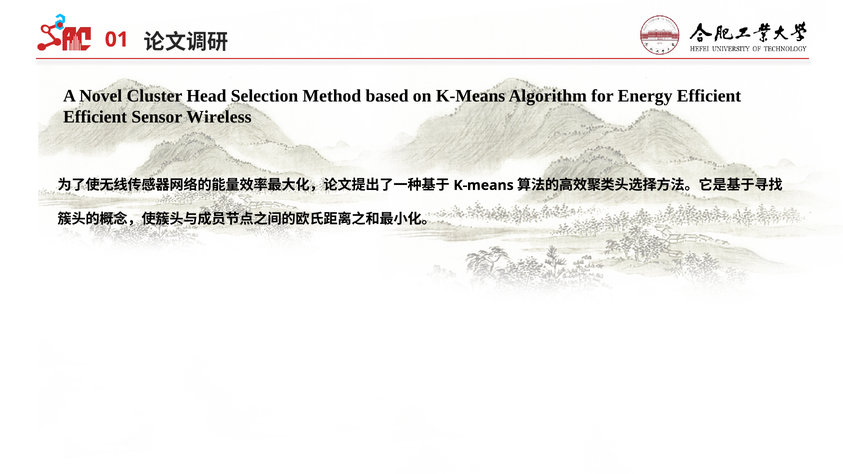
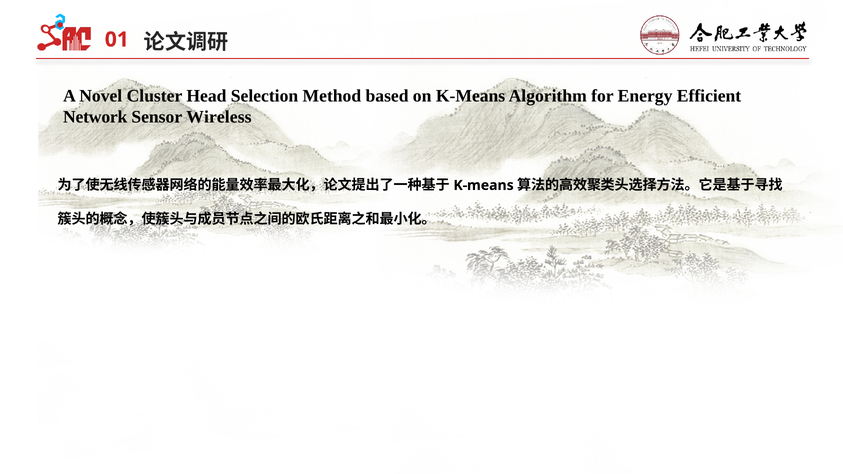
Efficient: Efficient -> Network (95, 117)
